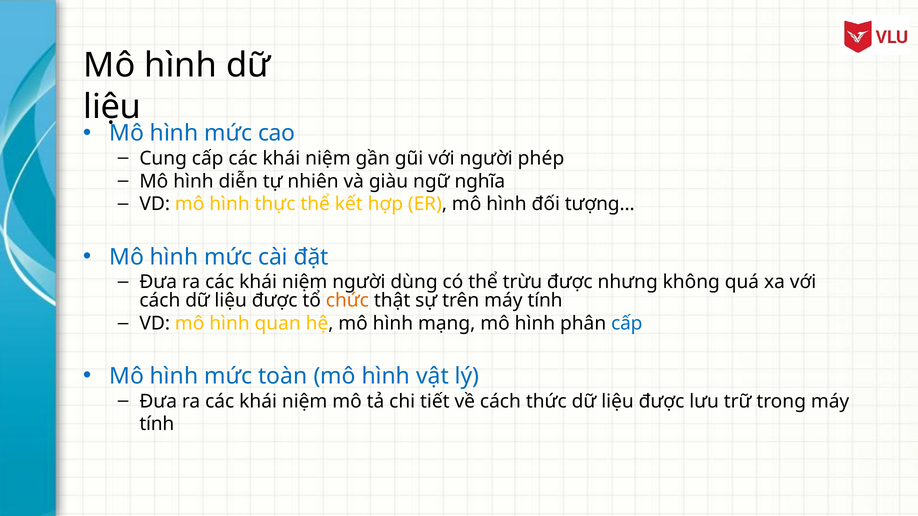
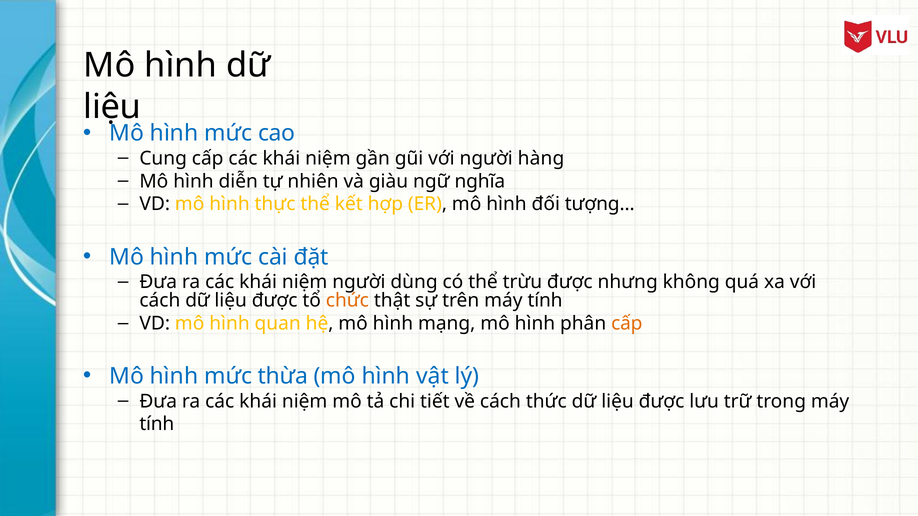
phép: phép -> hàng (541, 158)
cấp colour: blue -> orange (627, 324)
toàn: toàn -> thừa (283, 376)
